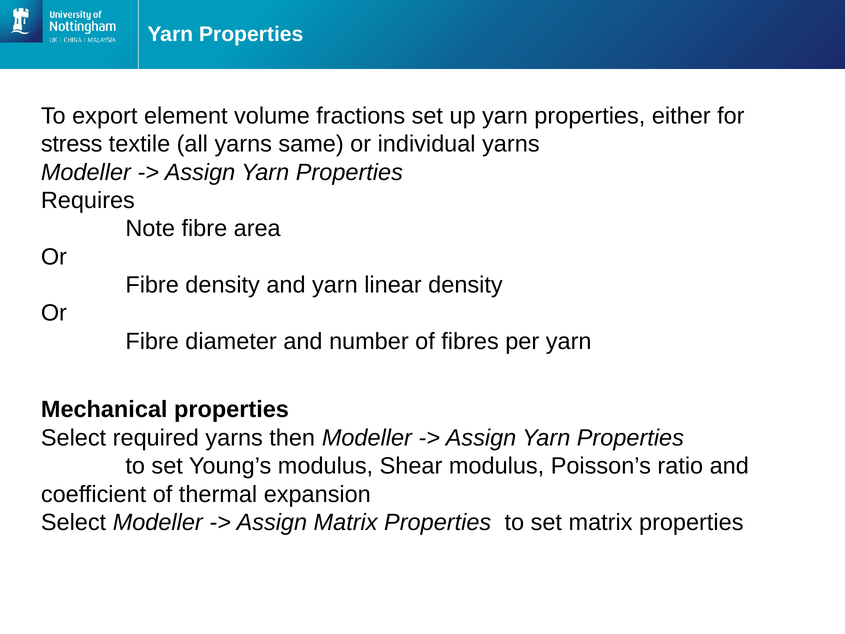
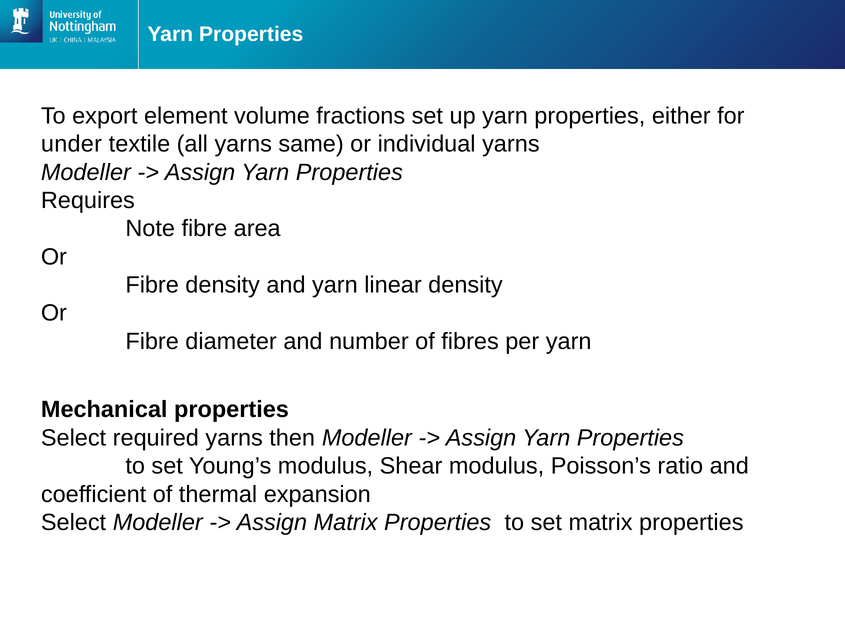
stress: stress -> under (71, 144)
